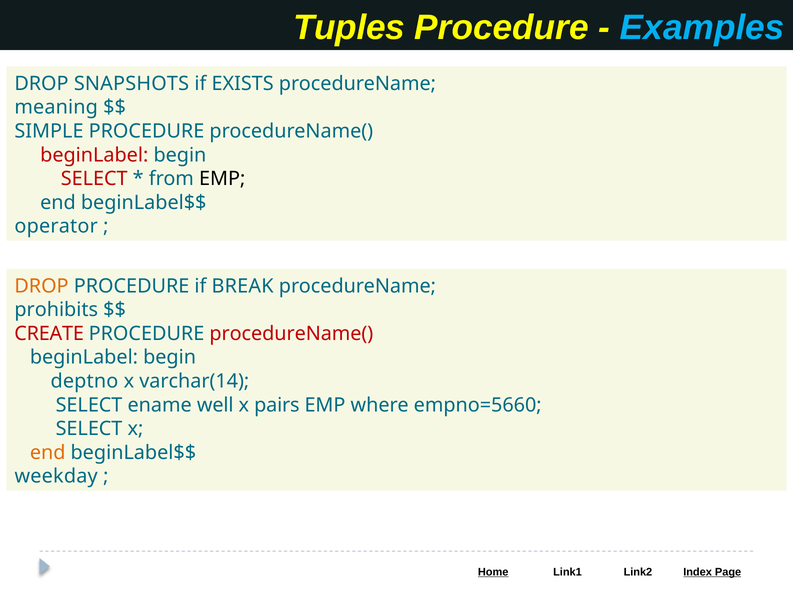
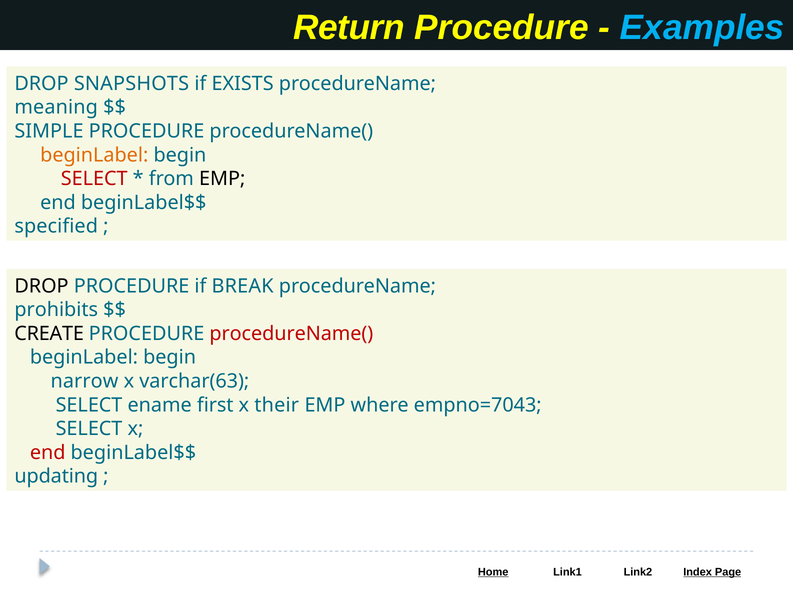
Tuples: Tuples -> Return (349, 28)
beginLabel colour: red -> orange (94, 155)
operator: operator -> specified (56, 226)
DROP colour: orange -> black (42, 286)
CREATE colour: red -> black (49, 333)
deptno: deptno -> narrow (84, 381)
varchar(14: varchar(14 -> varchar(63 (194, 381)
well: well -> first (215, 405)
pairs: pairs -> their (277, 405)
empno=5660: empno=5660 -> empno=7043 (478, 405)
end colour: orange -> red (48, 452)
weekday: weekday -> updating (56, 476)
